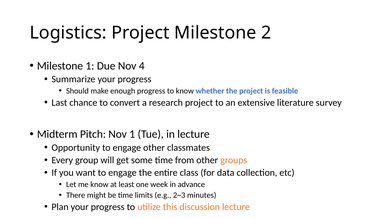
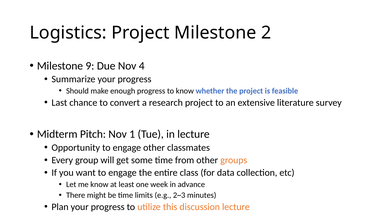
Milestone 1: 1 -> 9 (90, 66)
